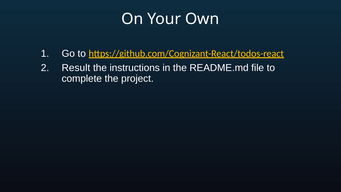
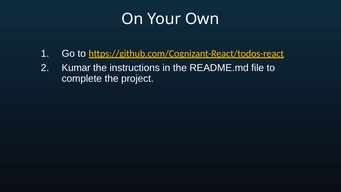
Result: Result -> Kumar (76, 68)
